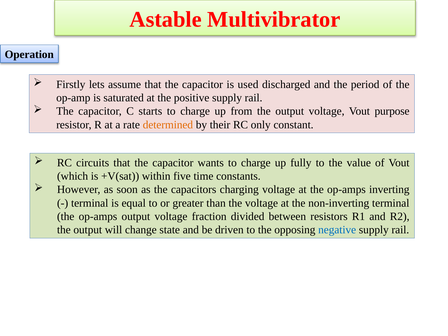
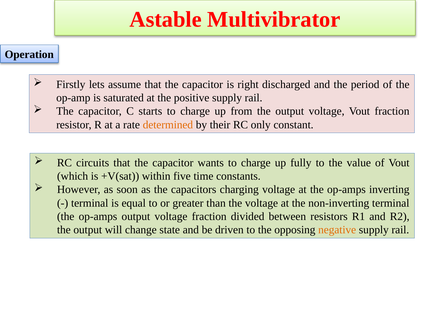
used: used -> right (248, 84)
Vout purpose: purpose -> fraction (392, 111)
negative colour: blue -> orange (337, 230)
